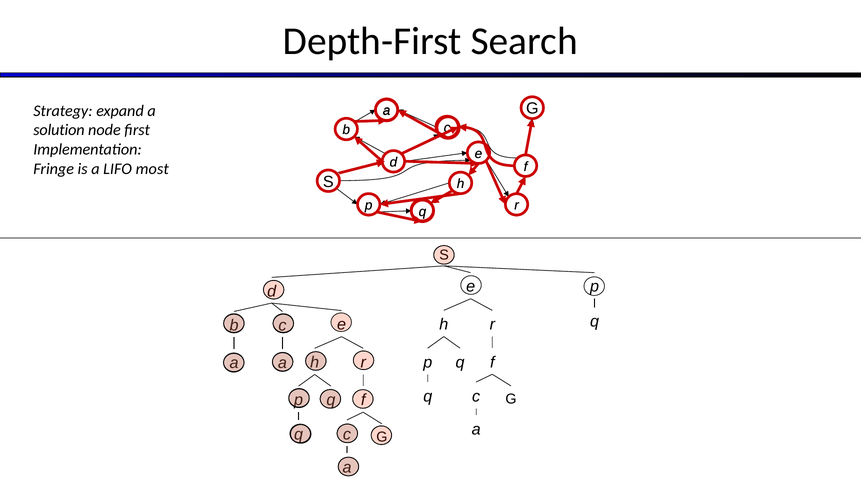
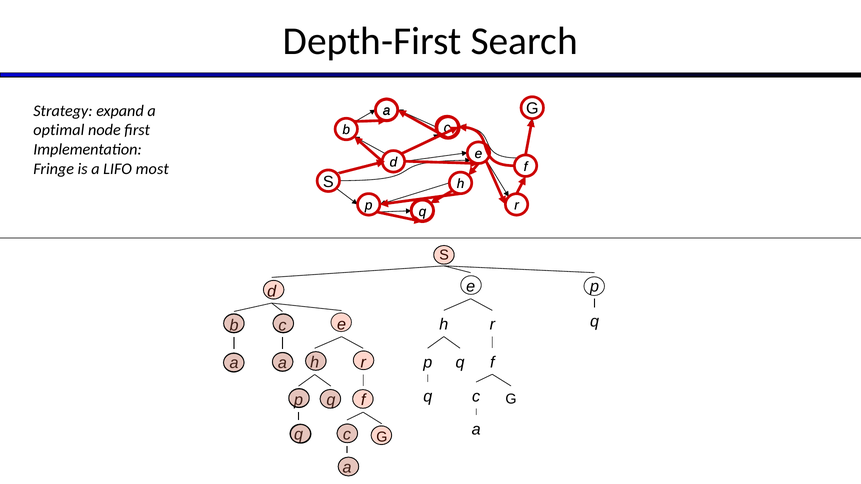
solution: solution -> optimal (59, 130)
